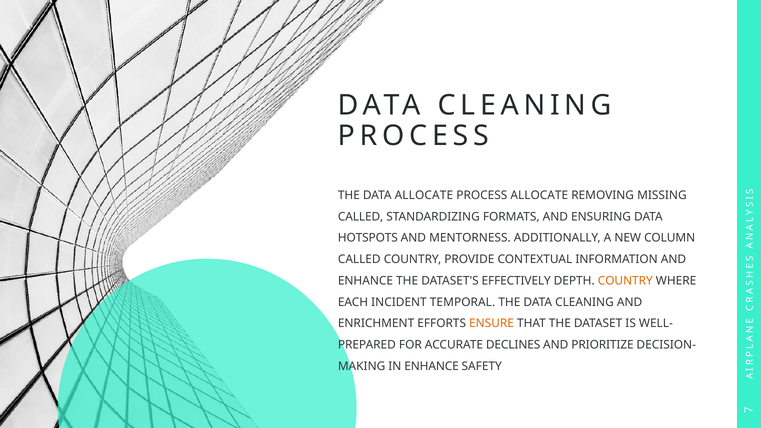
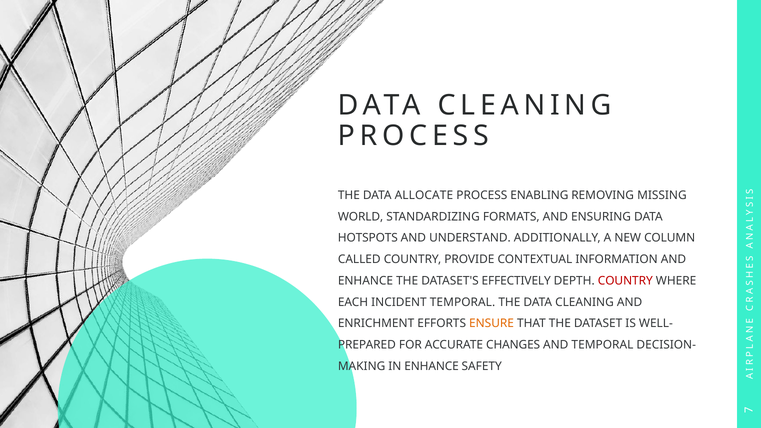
PROCESS ALLOCATE: ALLOCATE -> ENABLING (539, 195)
CALLED: CALLED -> WORLD (361, 217)
MENTORNESS: MENTORNESS -> UNDERSTAND (470, 238)
COUNTRY colour: orange -> red (625, 281)
DECLINES: DECLINES -> CHANGES (513, 345)
AND PRIORITIZE: PRIORITIZE -> TEMPORAL (602, 345)
